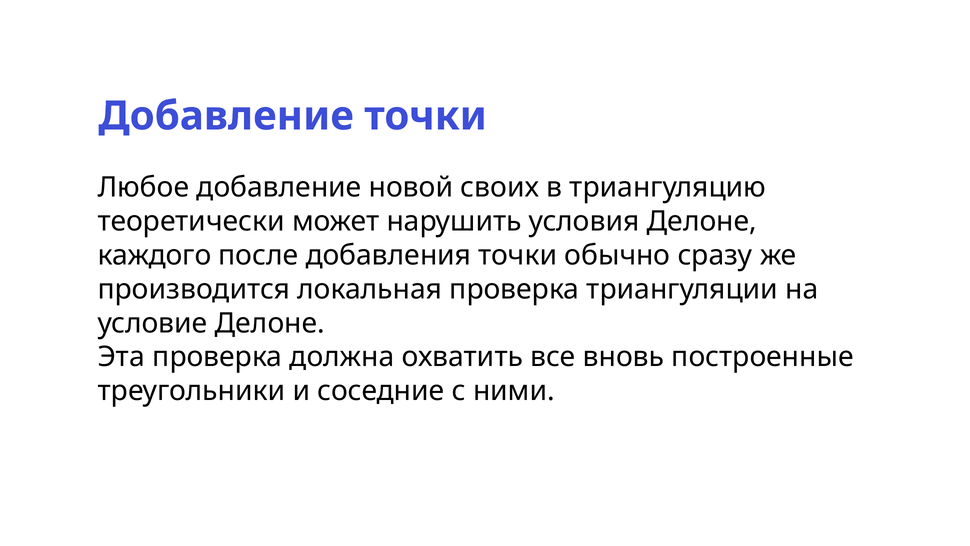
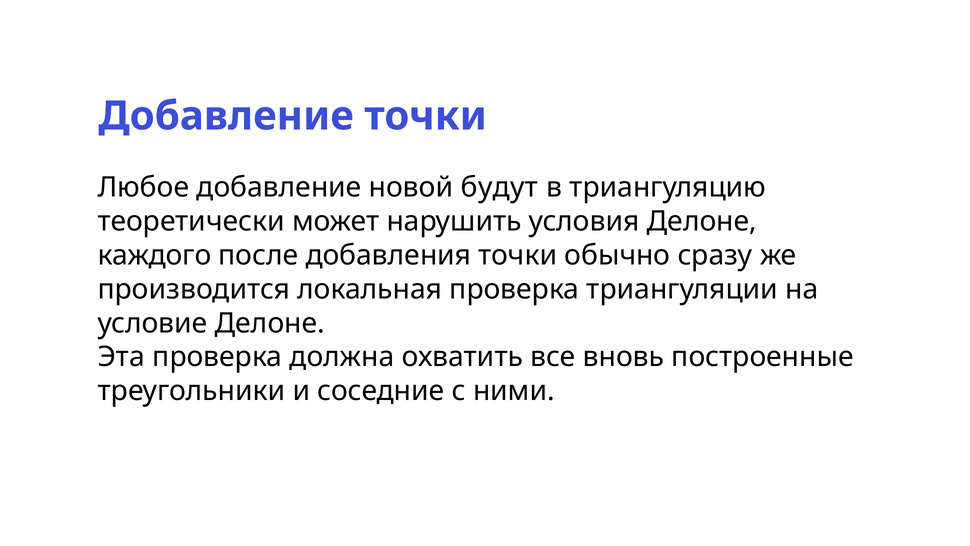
своих: своих -> будут (500, 187)
